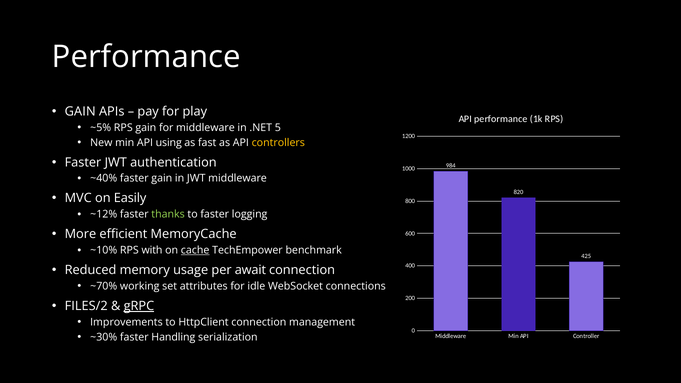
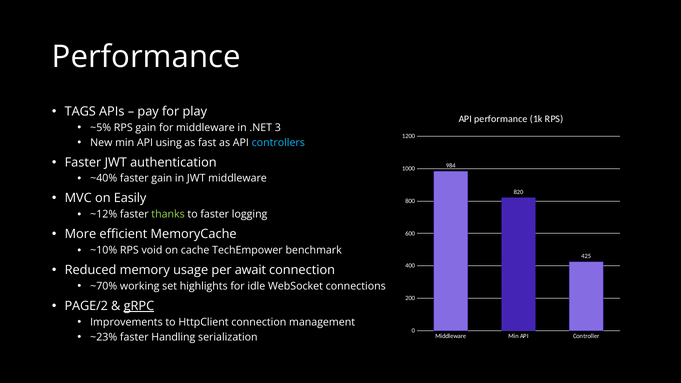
GAIN: GAIN -> TAGS (80, 111)
5: 5 -> 3 (278, 128)
controllers colour: yellow -> light blue (278, 143)
with: with -> void (152, 250)
cache underline: present -> none (195, 250)
attributes: attributes -> highlights (204, 286)
FILES/2: FILES/2 -> PAGE/2 (86, 306)
~30%: ~30% -> ~23% (104, 337)
